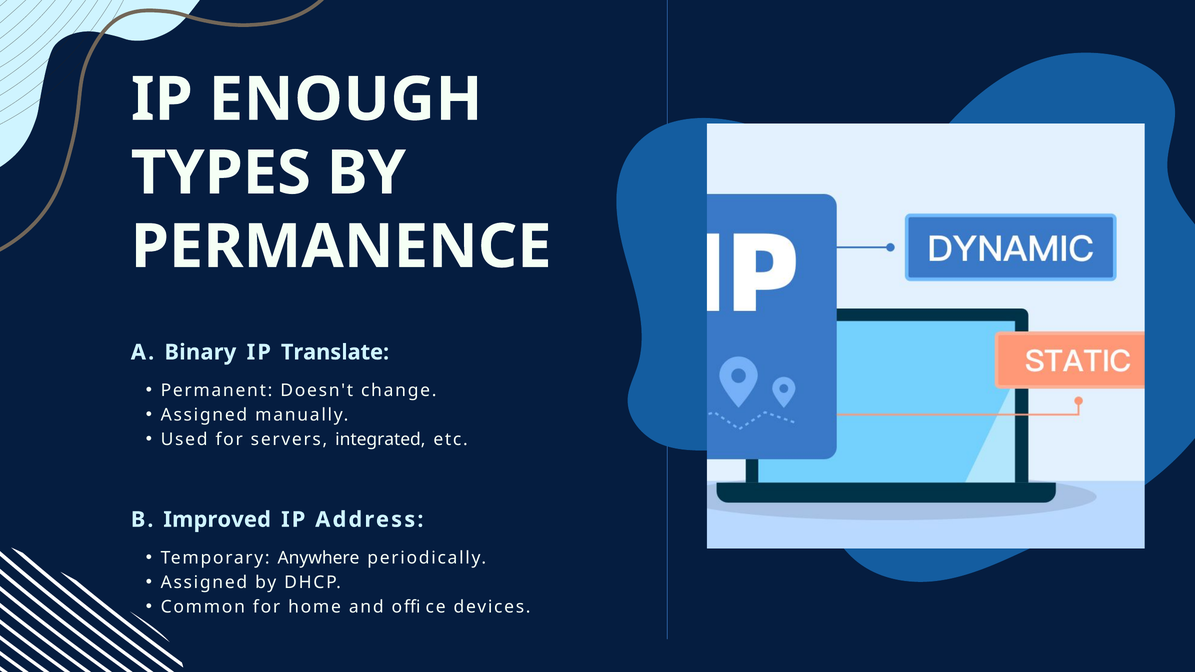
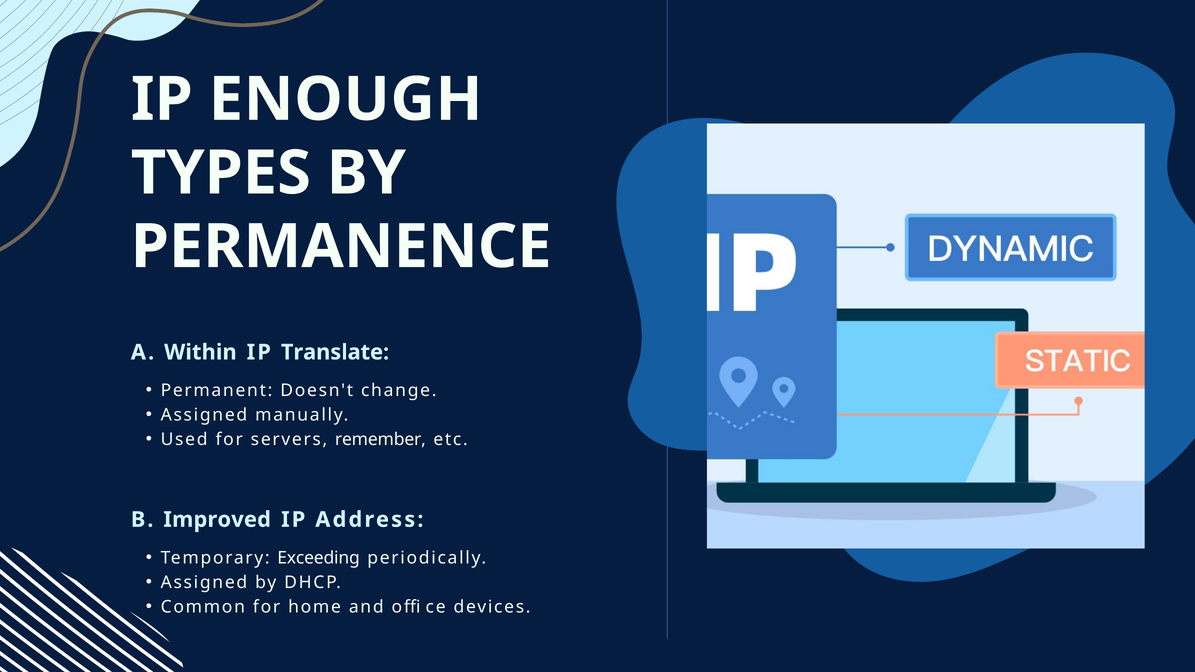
Binary: Binary -> Within (200, 352)
integrated: integrated -> remember (380, 440)
Anywhere: Anywhere -> Exceeding (319, 558)
